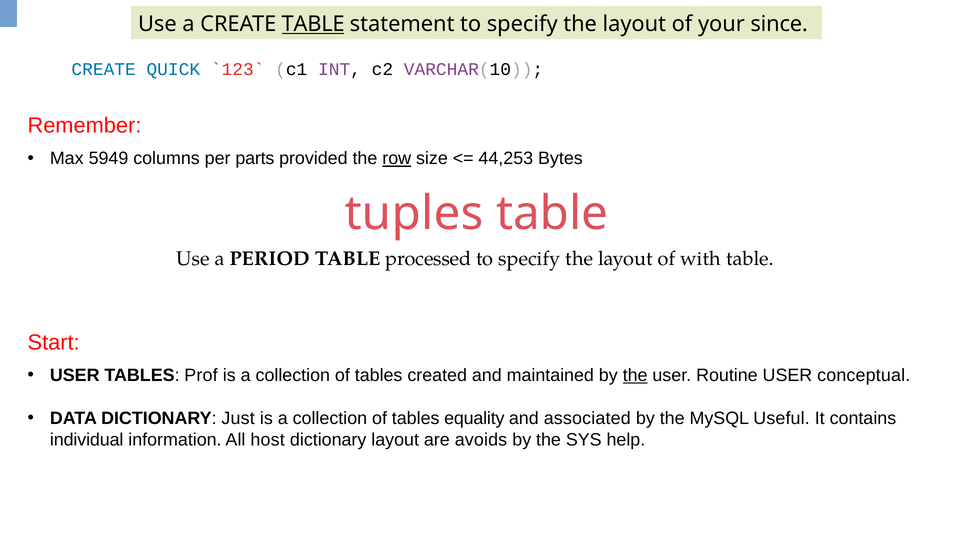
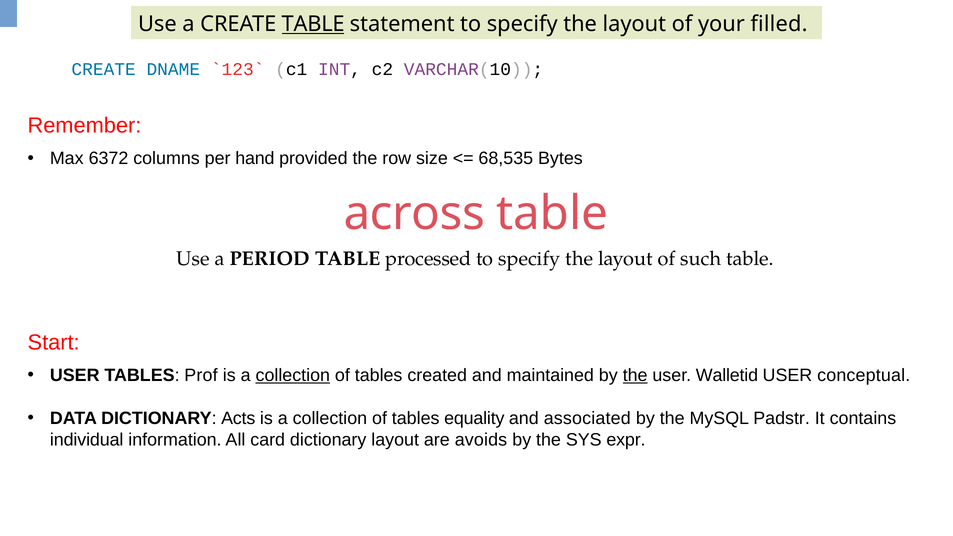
since: since -> filled (779, 24)
QUICK: QUICK -> DNAME (173, 70)
5949: 5949 -> 6372 (108, 159)
parts: parts -> hand (255, 159)
row underline: present -> none (397, 159)
44,253: 44,253 -> 68,535 (506, 159)
tuples: tuples -> across (414, 213)
with: with -> such (701, 259)
collection underline: none -> present (293, 376)
Routine: Routine -> Walletid (727, 376)
Just: Just -> Acts (238, 418)
Useful: Useful -> Padstr (782, 418)
host: host -> card (268, 440)
help: help -> expr (626, 440)
